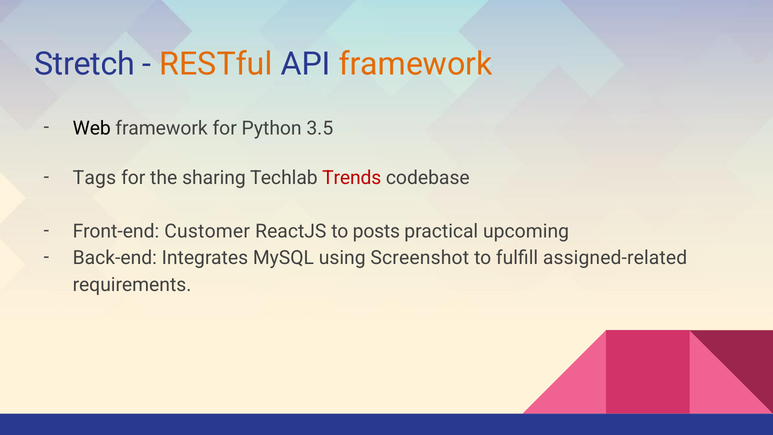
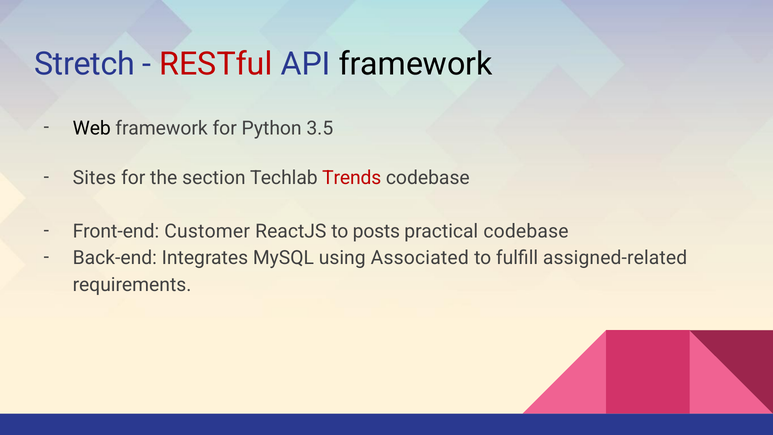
RESTful colour: orange -> red (216, 64)
framework colour: orange -> black (416, 64)
Tags: Tags -> Sites (94, 178)
sharing: sharing -> section (214, 178)
practical upcoming: upcoming -> codebase (526, 231)
Screenshot: Screenshot -> Associated (420, 258)
